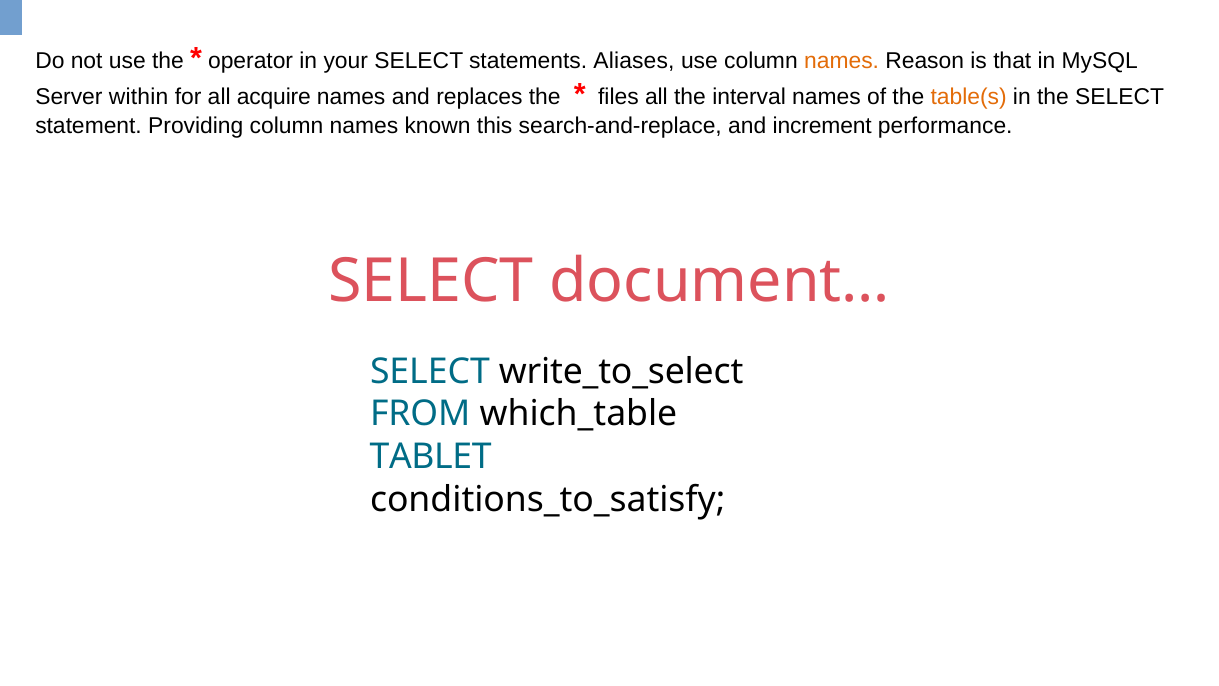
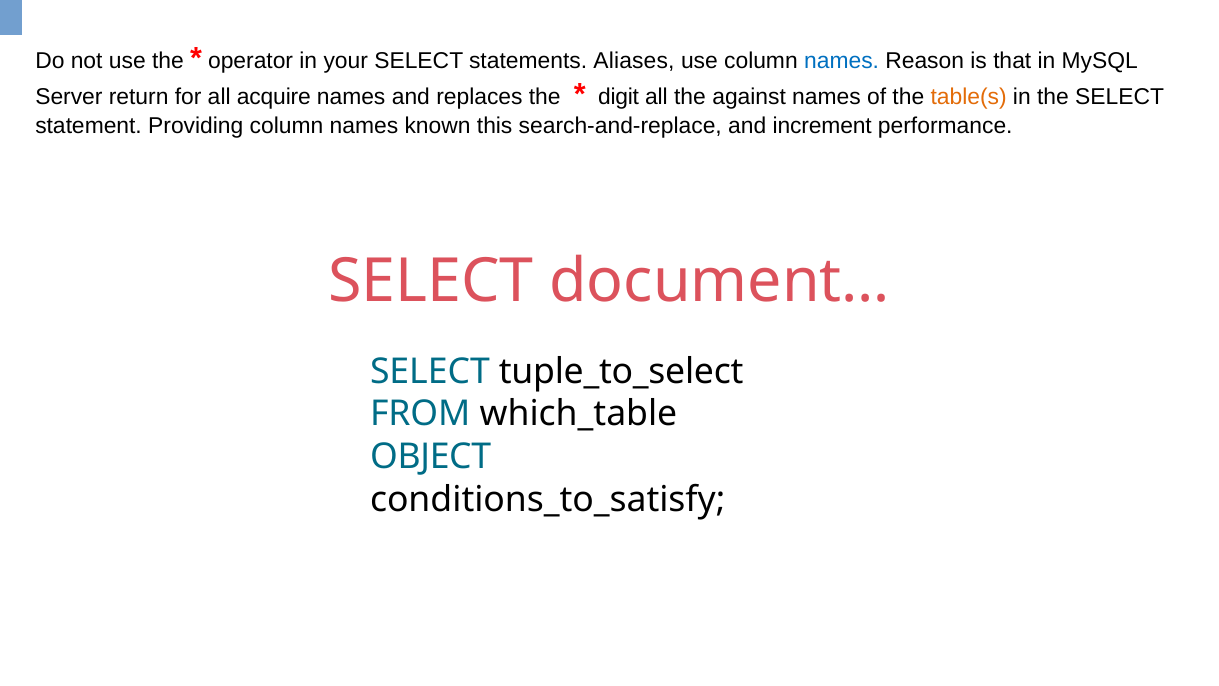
names colour: orange -> blue (842, 61)
within: within -> return (139, 97)
files: files -> digit (619, 97)
interval: interval -> against (749, 97)
write_to_select: write_to_select -> tuple_to_select (621, 371)
TABLET: TABLET -> OBJECT (431, 457)
